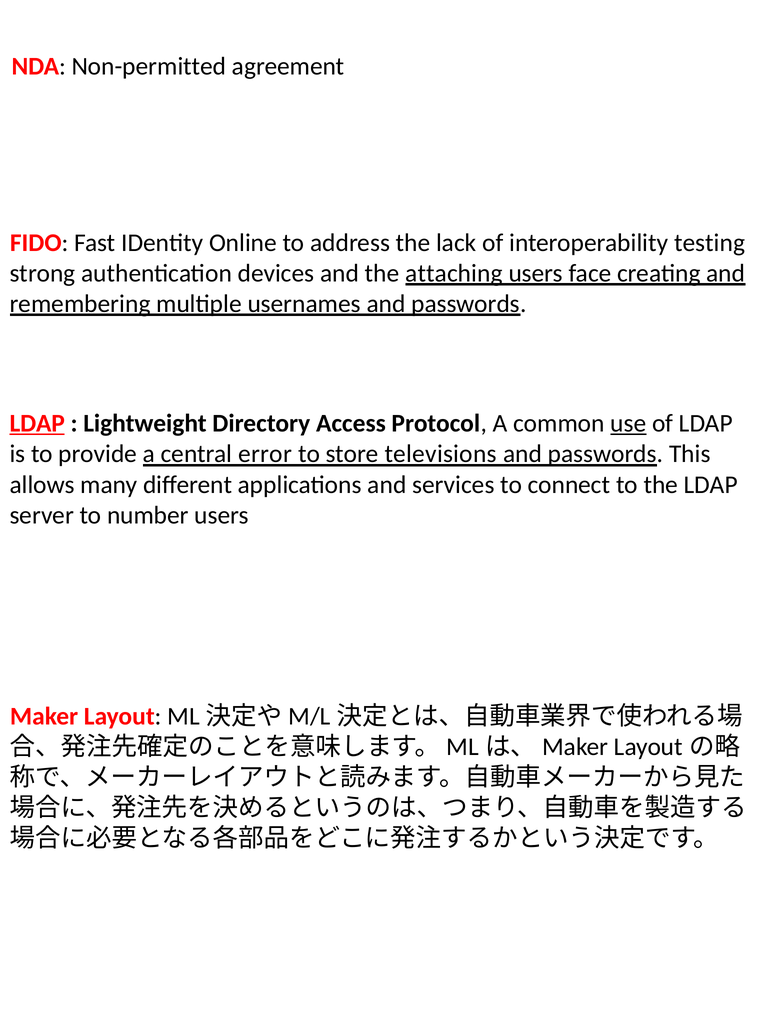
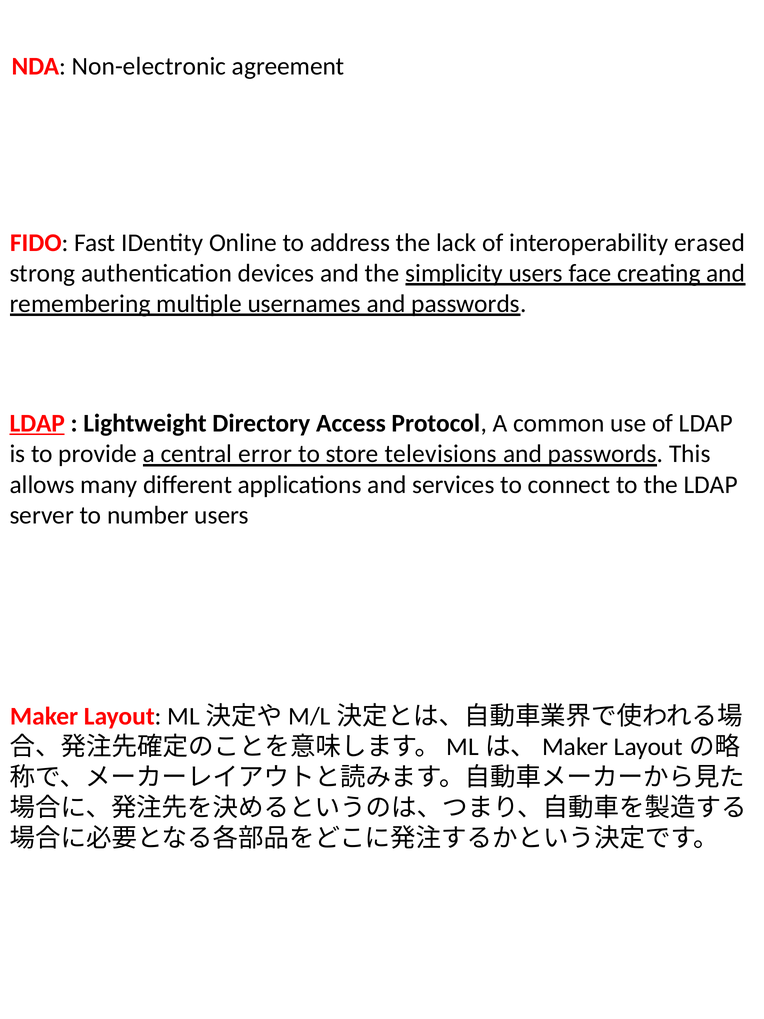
Non-permitted: Non-permitted -> Non-electronic (149, 66)
testing: testing -> erased (710, 243)
attaching: attaching -> simplicity (454, 273)
use underline: present -> none (628, 423)
